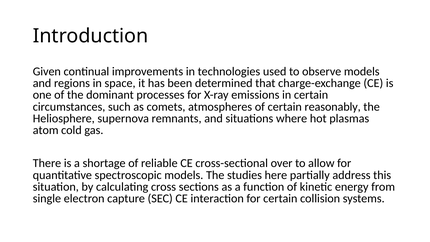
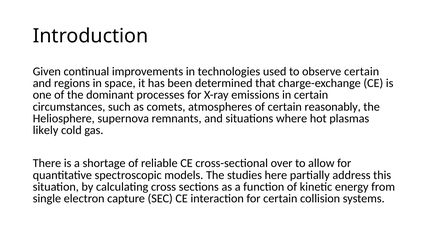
observe models: models -> certain (362, 71)
atom: atom -> likely (46, 130)
